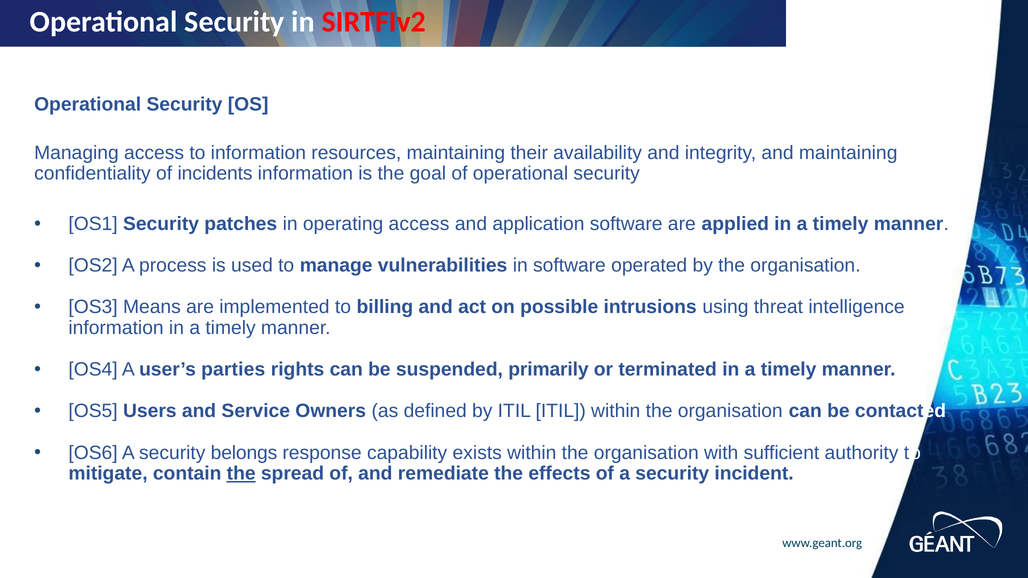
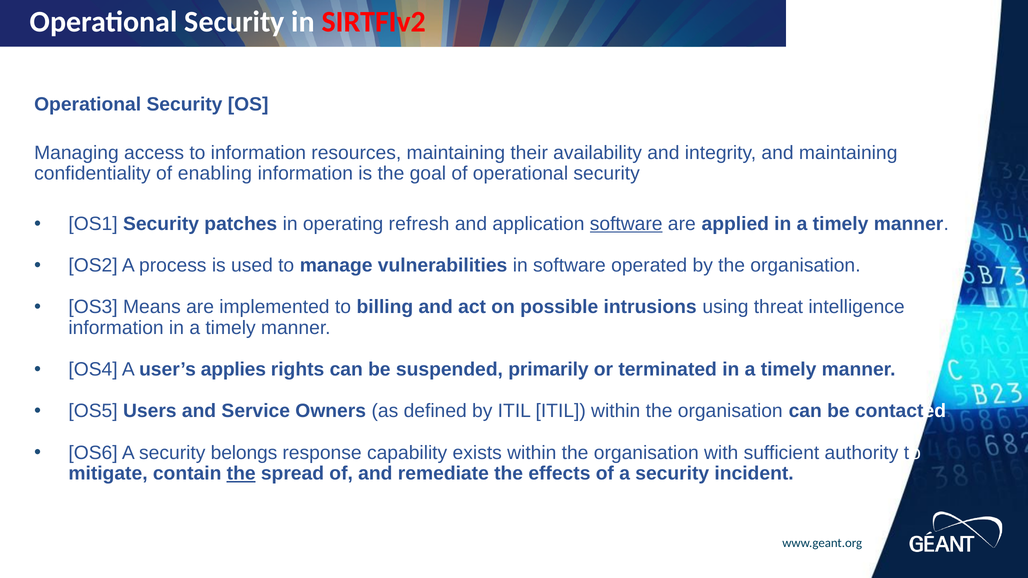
incidents: incidents -> enabling (215, 174)
operating access: access -> refresh (419, 224)
software underline: none -> present (626, 224)
parties: parties -> applies (233, 370)
